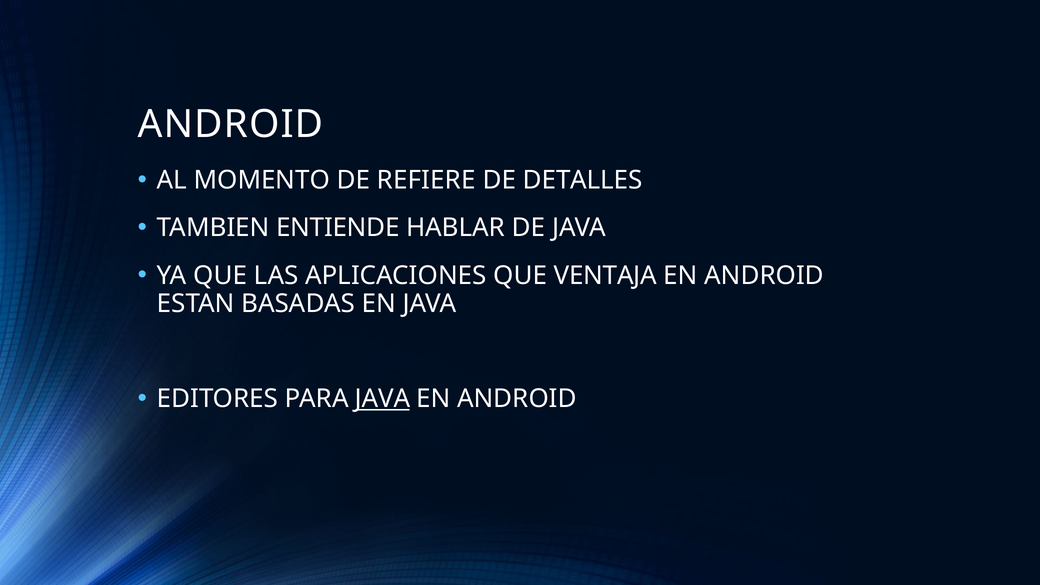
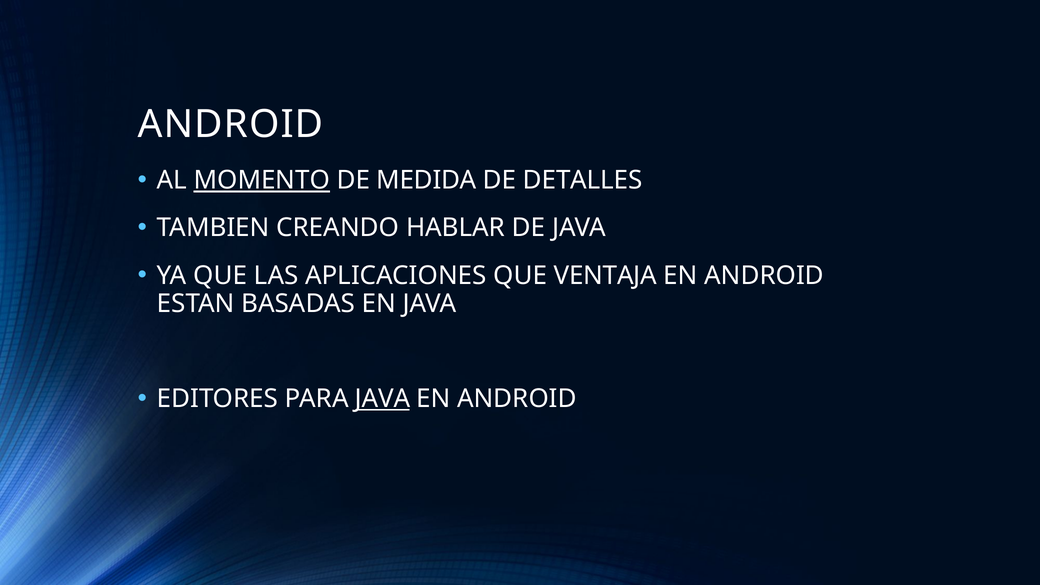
MOMENTO underline: none -> present (262, 180)
REFIERE: REFIERE -> MEDIDA (426, 180)
ENTIENDE: ENTIENDE -> CREANDO (338, 228)
